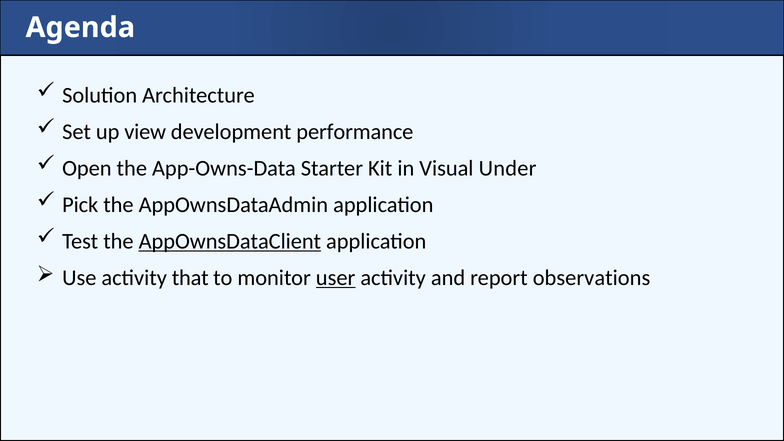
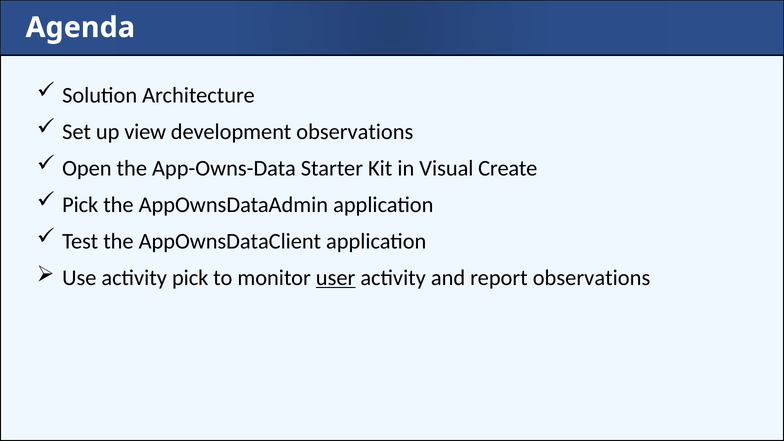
development performance: performance -> observations (355, 132)
Under: Under -> Create (508, 168)
AppOwnsDataClient underline: present -> none (230, 241)
activity that: that -> pick (190, 278)
